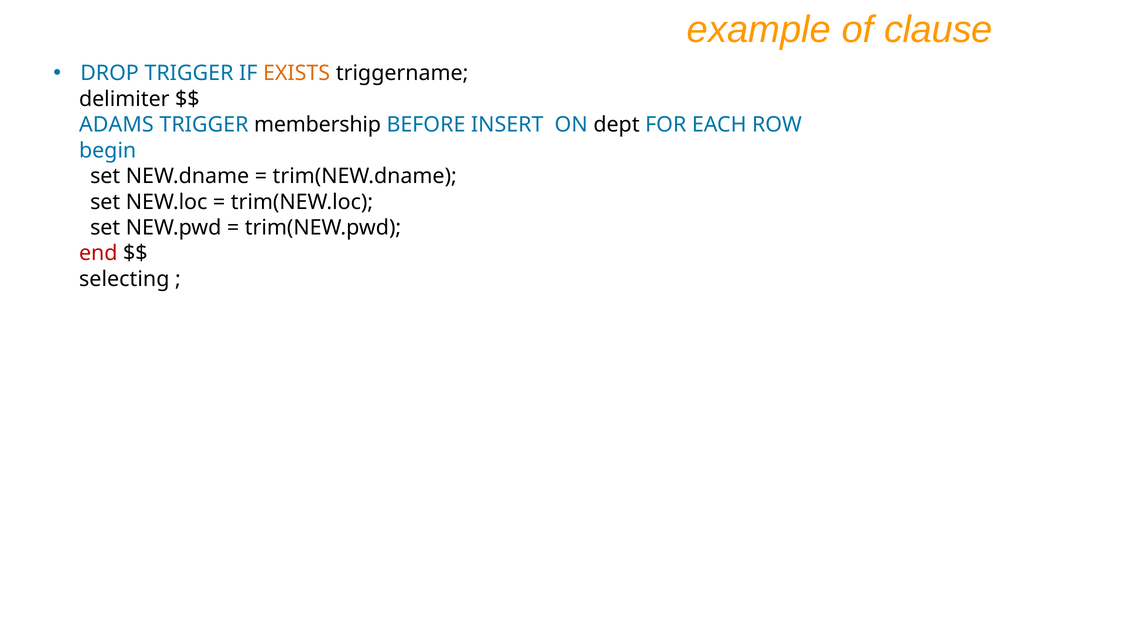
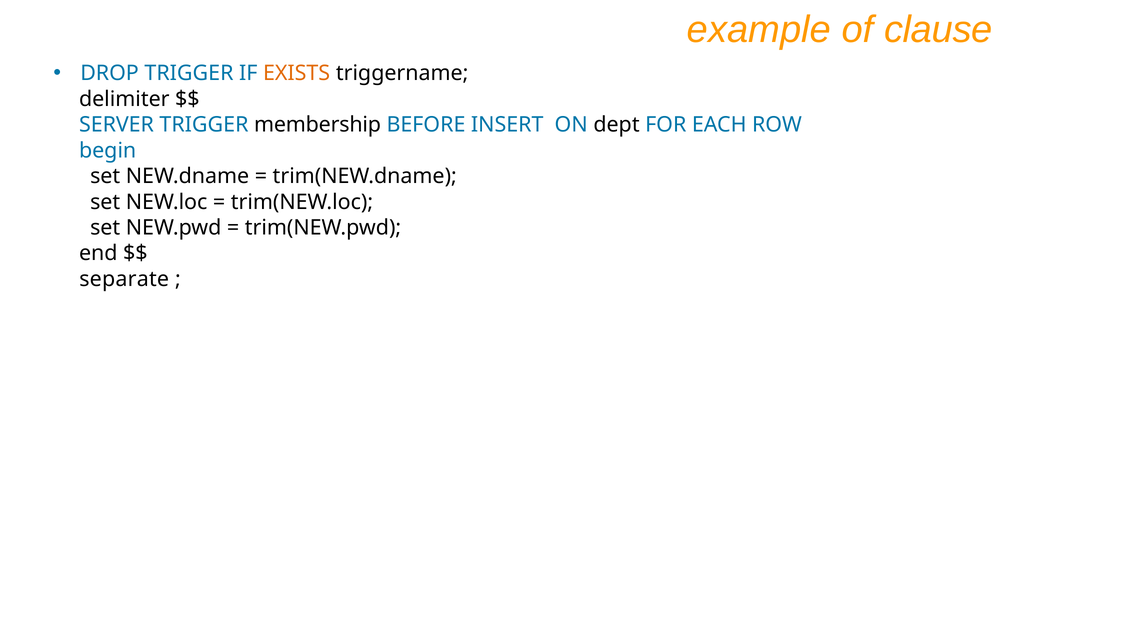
ADAMS: ADAMS -> SERVER (116, 125)
end colour: red -> black (98, 254)
selecting: selecting -> separate (124, 279)
